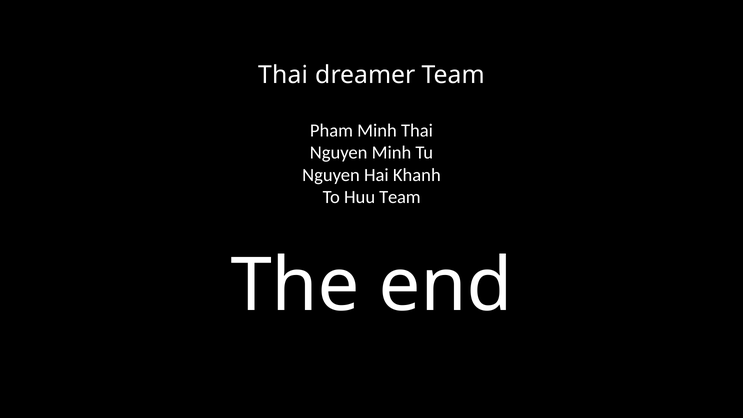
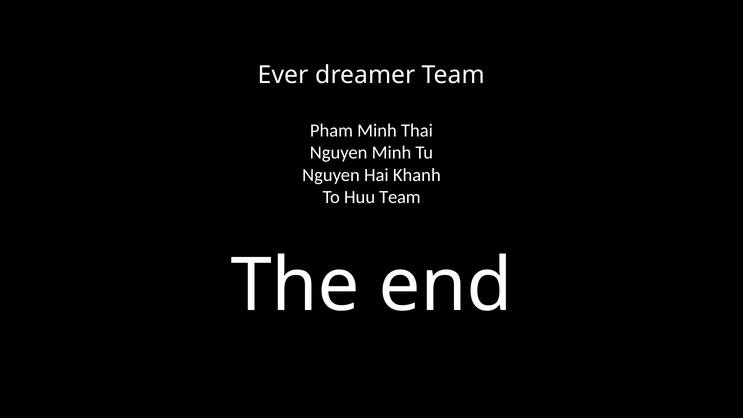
Thai: Thai -> Ever (283, 75)
